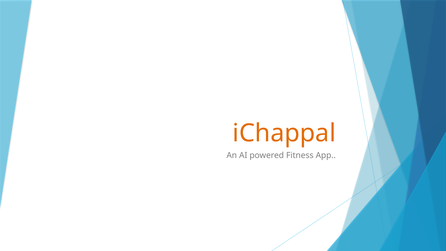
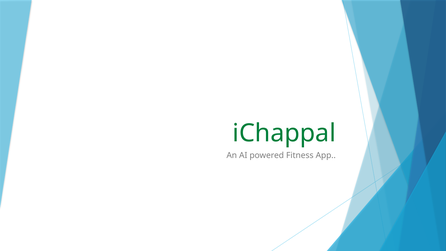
iChappal colour: orange -> green (284, 133)
